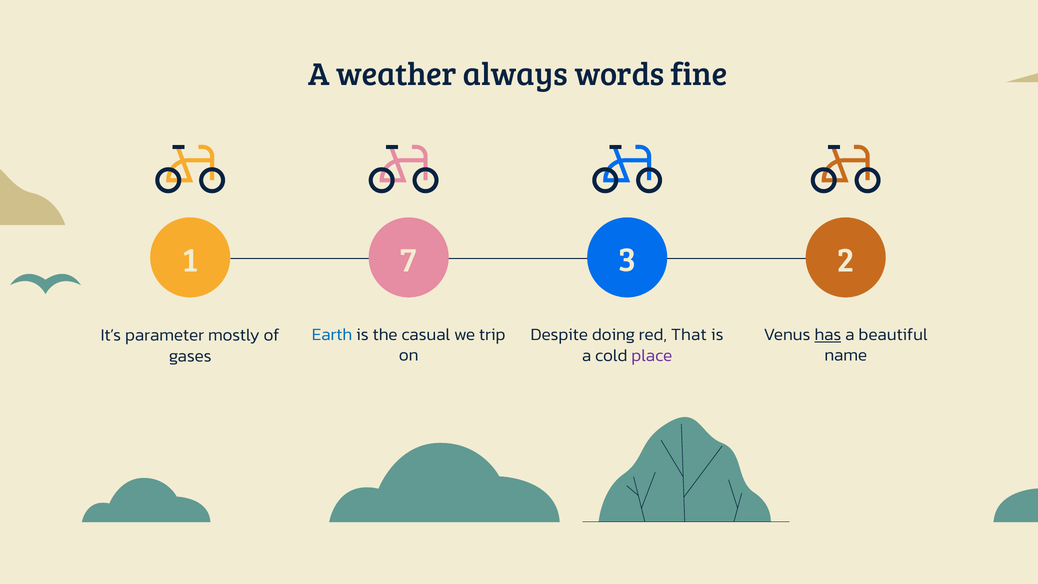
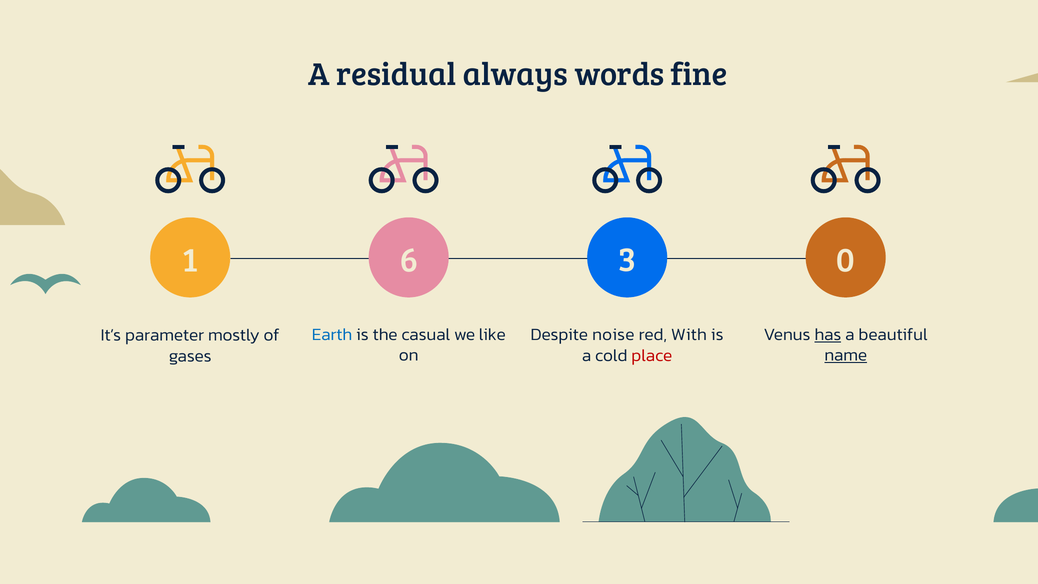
weather: weather -> residual (396, 74)
7: 7 -> 6 (409, 260)
2: 2 -> 0 (846, 260)
trip: trip -> like (492, 334)
doing: doing -> noise (613, 335)
That: That -> With (689, 335)
name underline: none -> present (846, 355)
place colour: purple -> red (652, 355)
